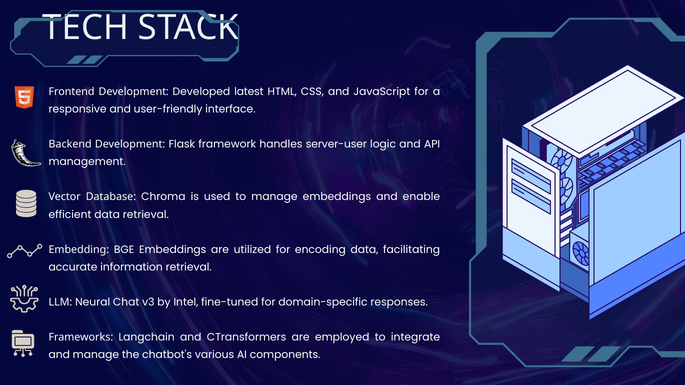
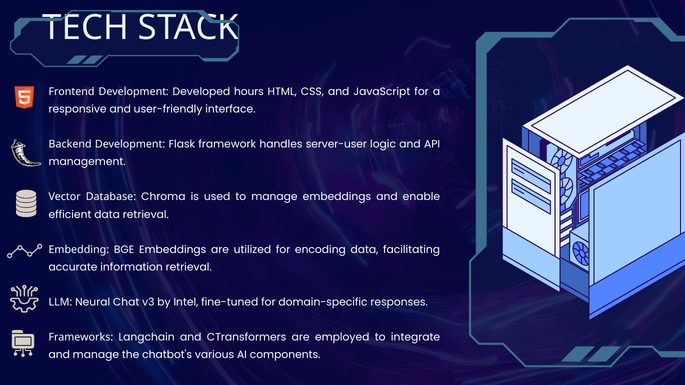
latest: latest -> hours (249, 92)
